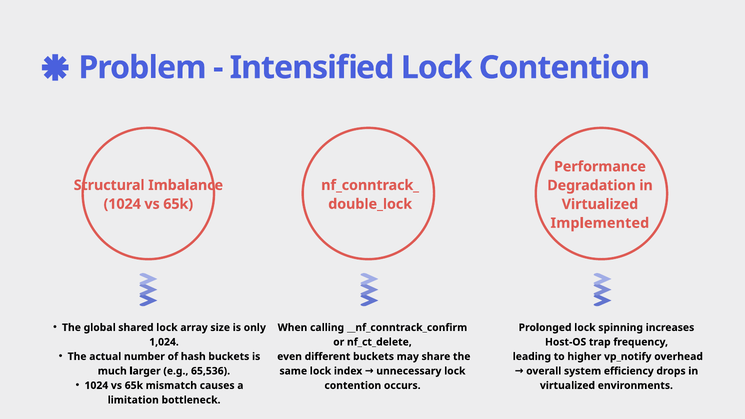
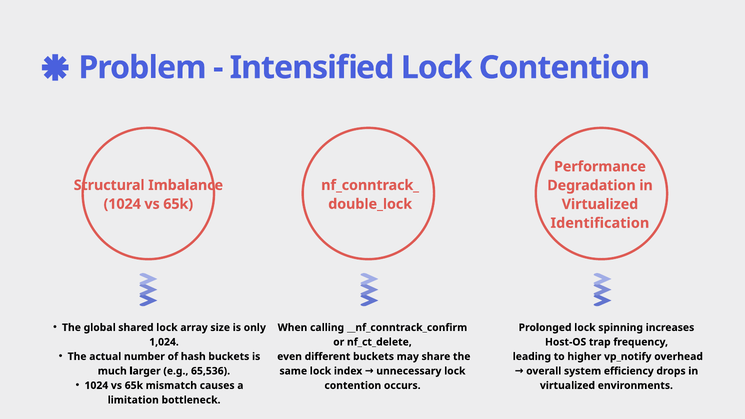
Implemented: Implemented -> Identification (600, 223)
